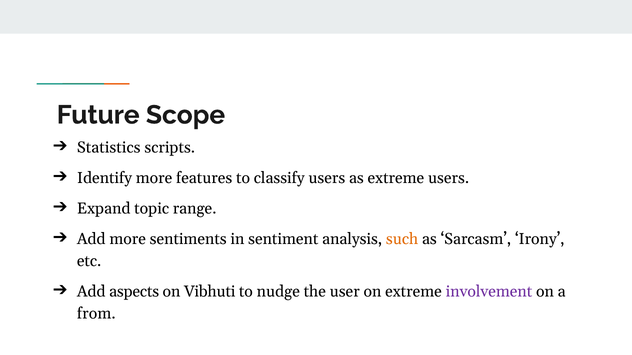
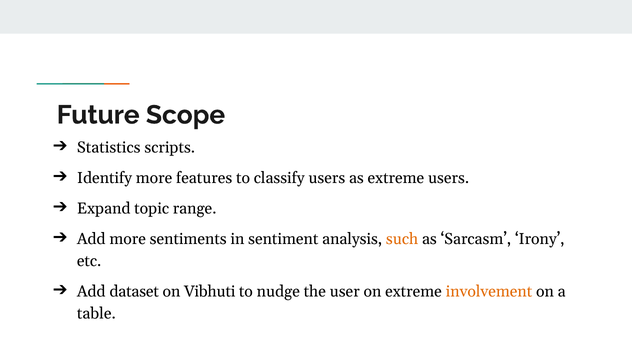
aspects: aspects -> dataset (134, 292)
involvement colour: purple -> orange (489, 292)
from: from -> table (96, 314)
